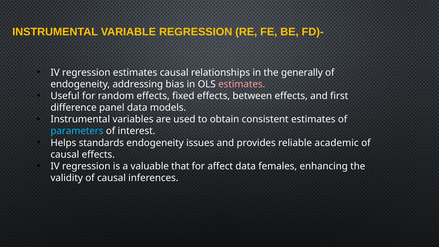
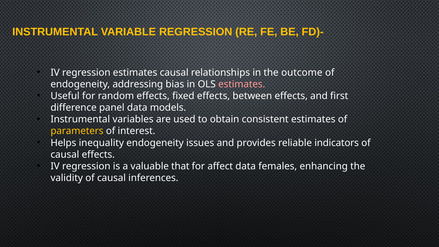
generally: generally -> outcome (302, 73)
parameters colour: light blue -> yellow (77, 131)
standards: standards -> inequality (101, 143)
academic: academic -> indicators (337, 143)
